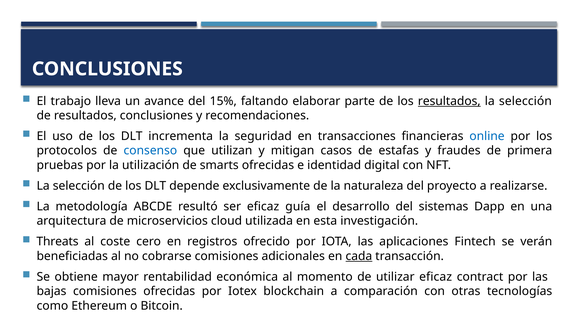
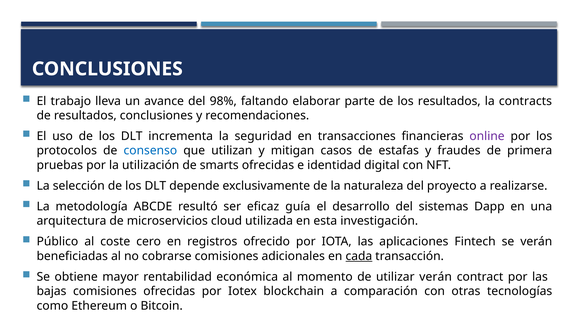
15%: 15% -> 98% (223, 101)
resultados underline: present -> none (449, 101)
selección: selección -> contracts (525, 101)
online colour: blue -> purple (487, 136)
Threats: Threats -> Público (57, 242)
utilizar eficaz: eficaz -> verán (436, 277)
